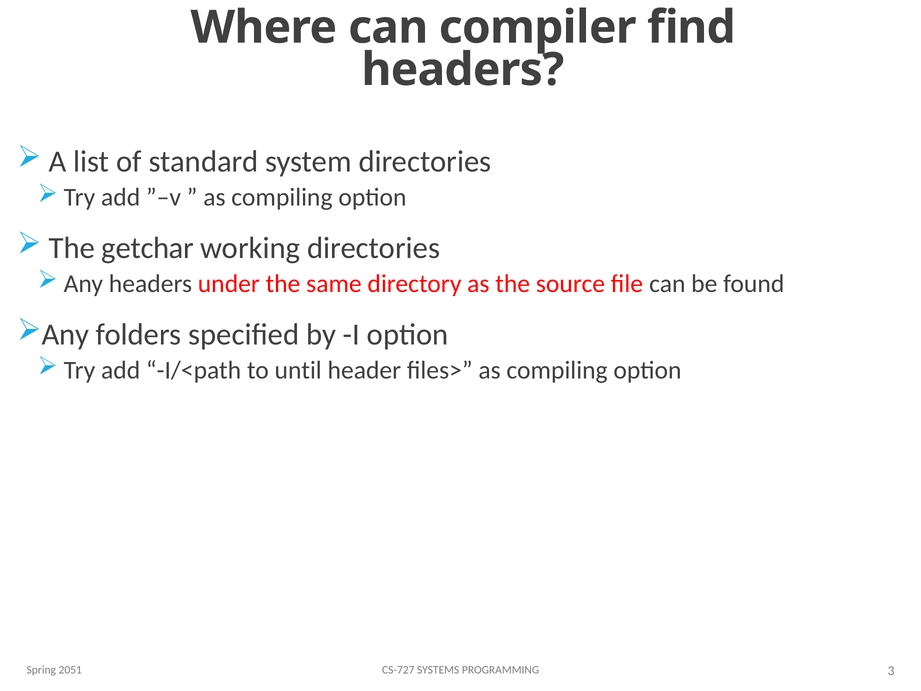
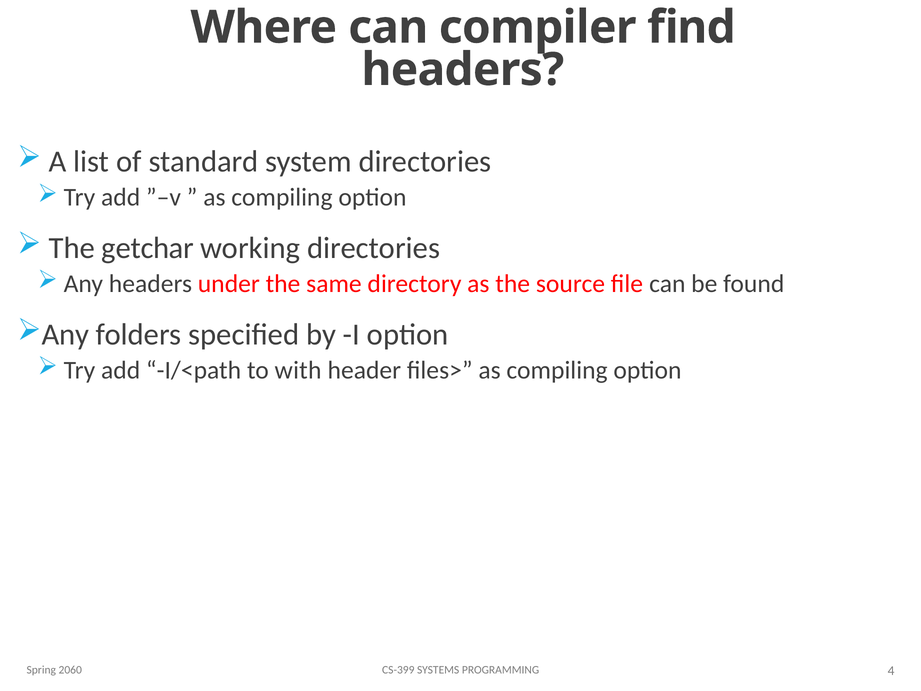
until: until -> with (298, 370)
2051: 2051 -> 2060 (70, 670)
CS-727: CS-727 -> CS-399 (398, 670)
3: 3 -> 4 (891, 671)
